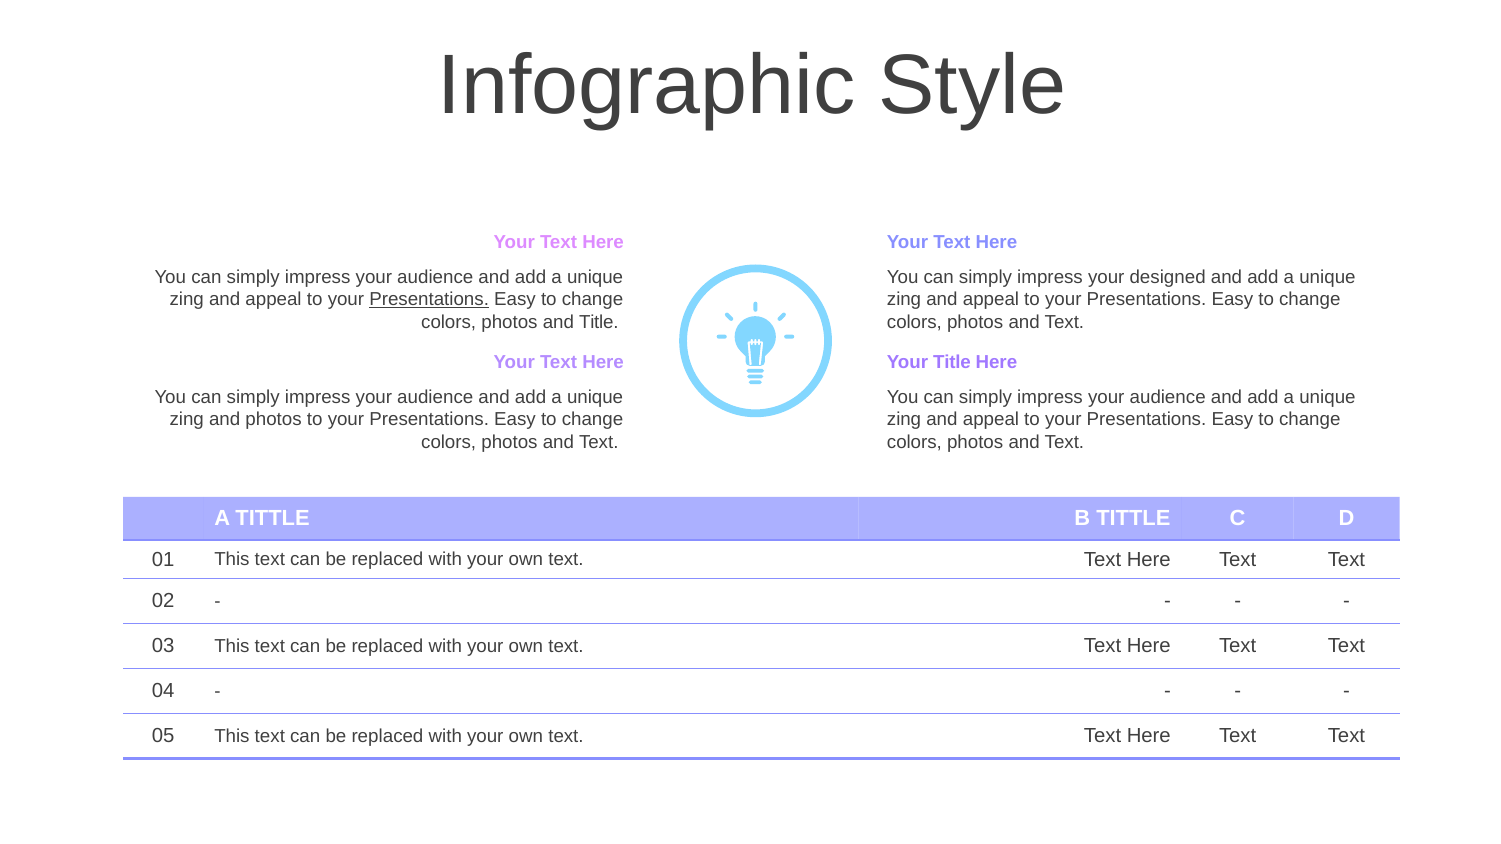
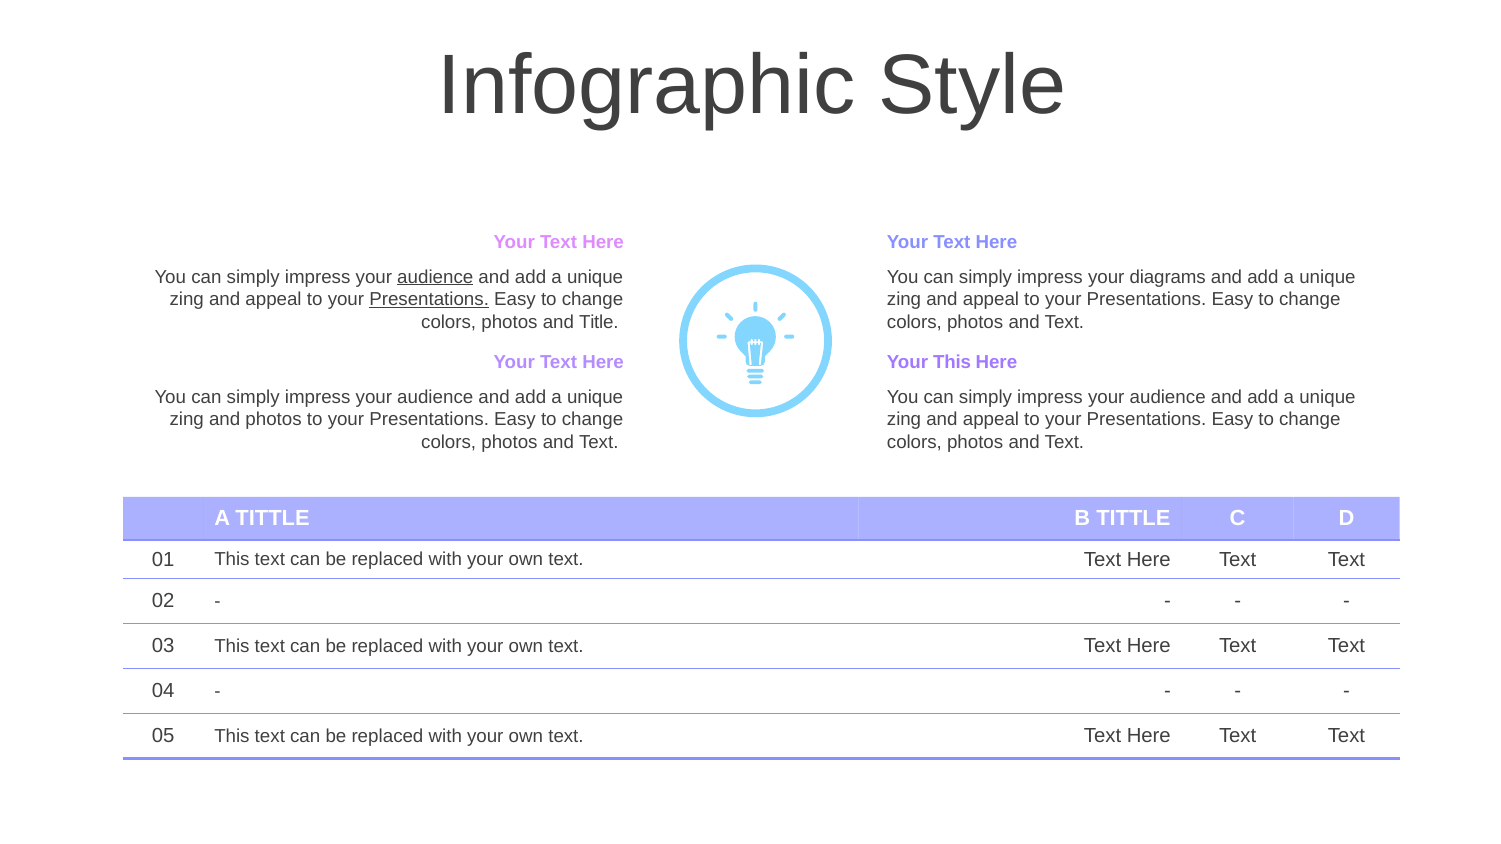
audience underline: none -> present (435, 277)
designed: designed -> diagrams (1168, 277)
Your Title: Title -> This (952, 363)
